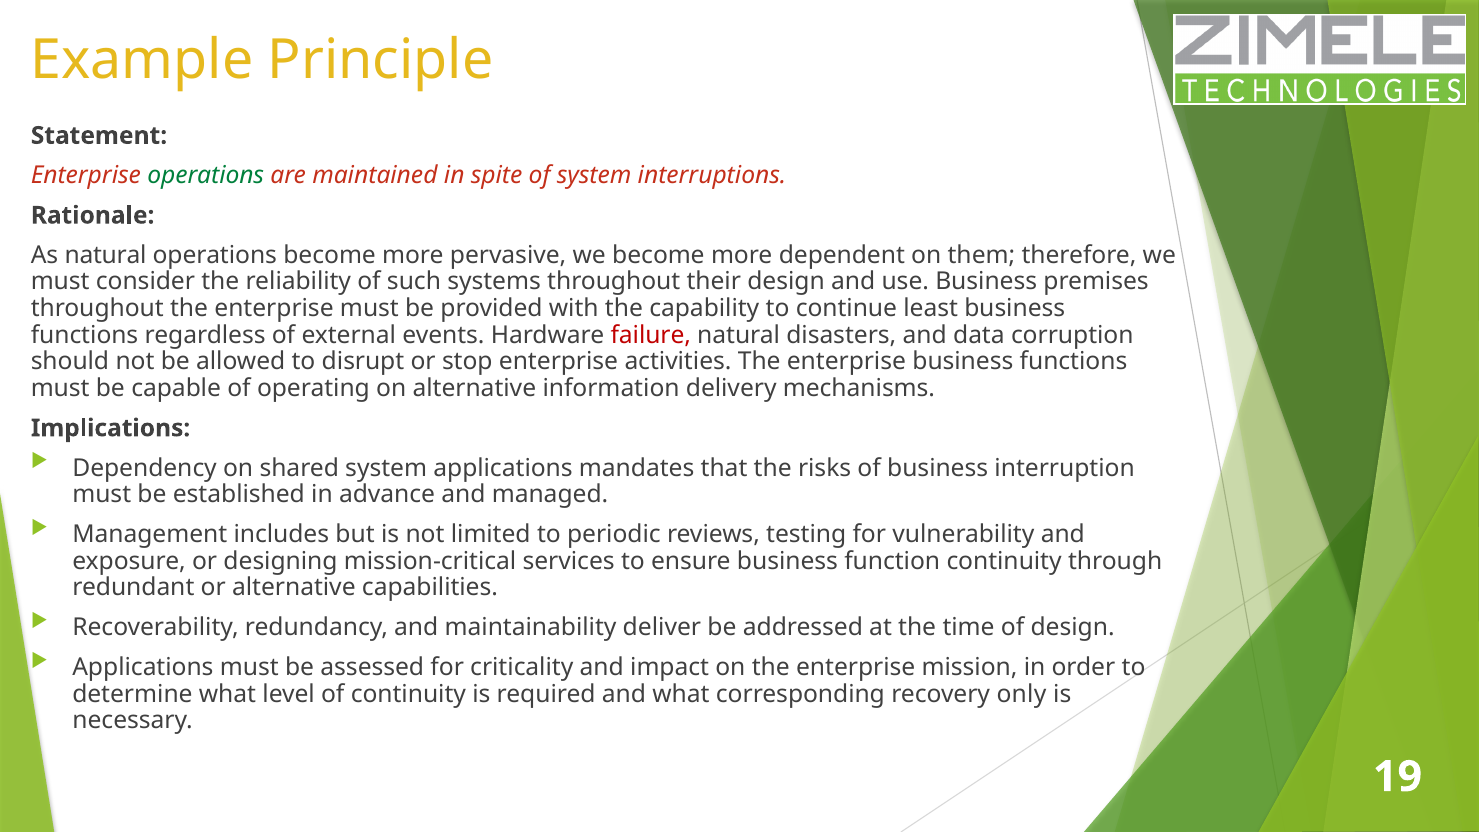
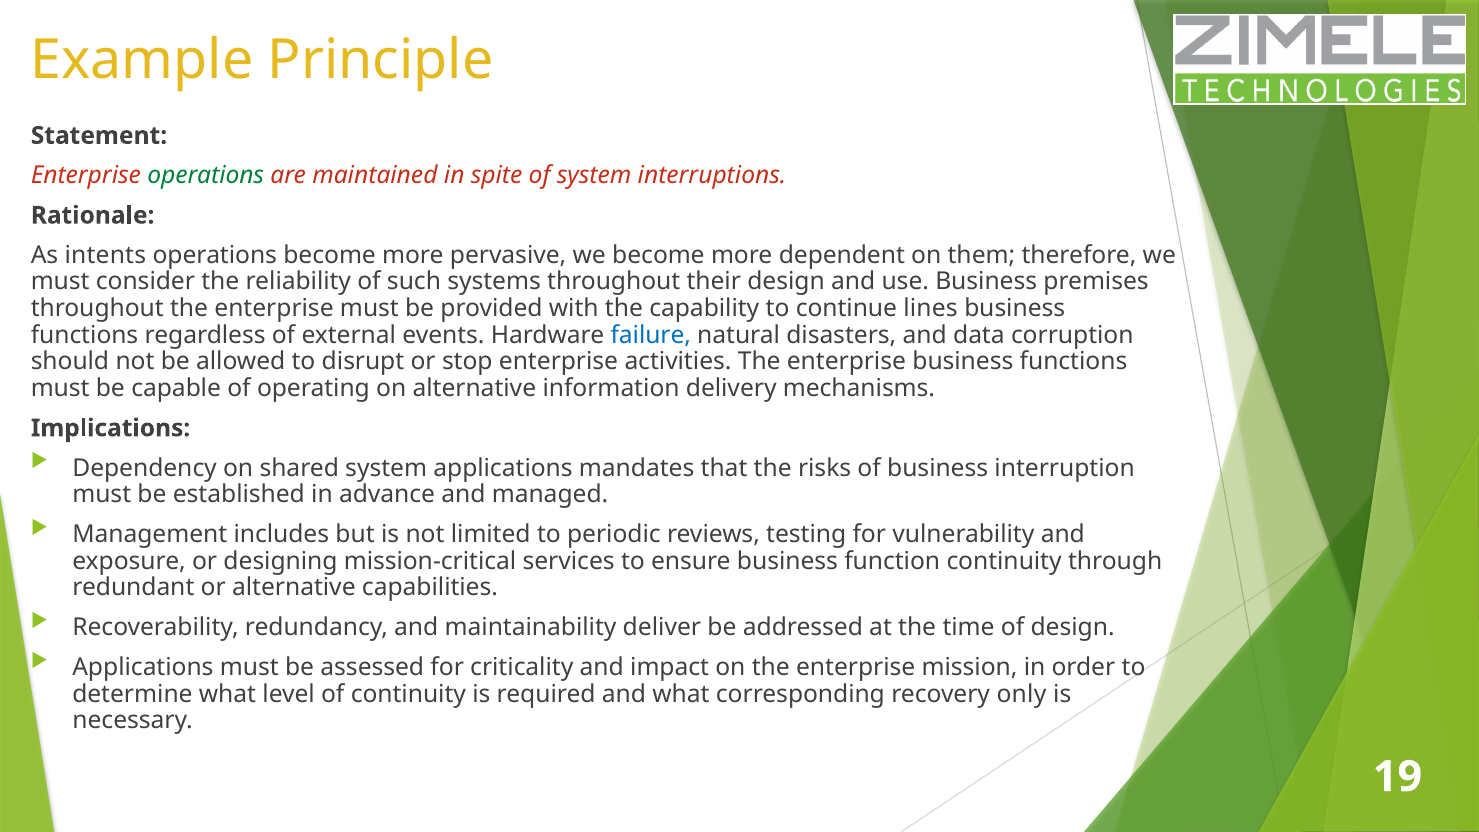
As natural: natural -> intents (105, 255)
least: least -> lines (931, 309)
failure colour: red -> blue (651, 335)
